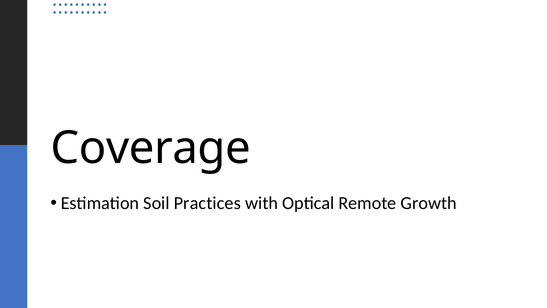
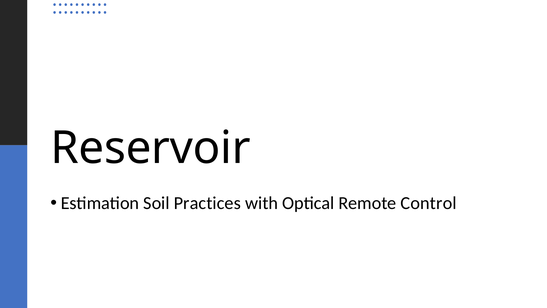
Coverage: Coverage -> Reservoir (151, 148)
Growth: Growth -> Control (429, 203)
